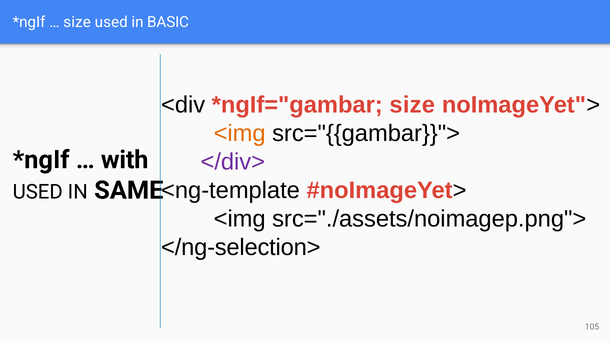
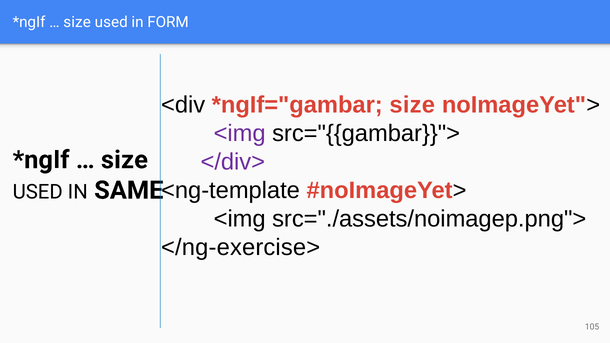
BASIC: BASIC -> FORM (168, 22)
<img colour: orange -> purple (240, 134)
with: with -> size (124, 160)
</ng-selection>: </ng-selection> -> </ng-exercise> (241, 248)
